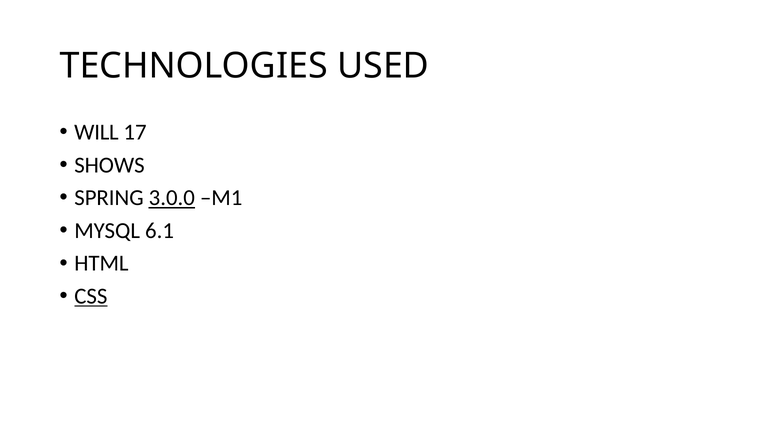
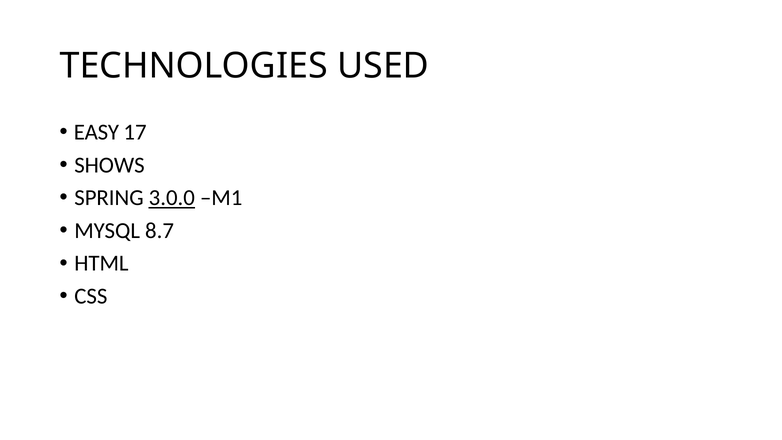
WILL: WILL -> EASY (96, 132)
6.1: 6.1 -> 8.7 (160, 231)
CSS underline: present -> none (91, 296)
